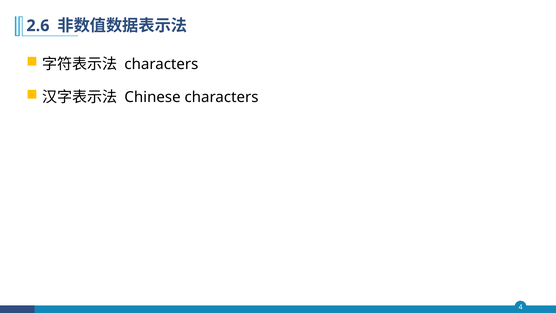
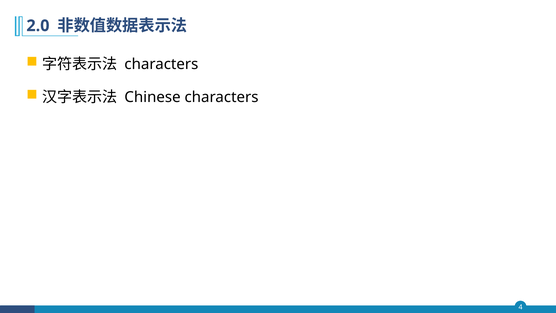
2.6: 2.6 -> 2.0 (38, 26)
